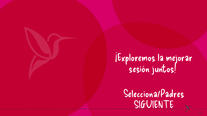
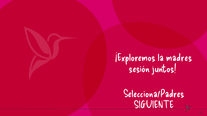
mejorar: mejorar -> madres (179, 58)
